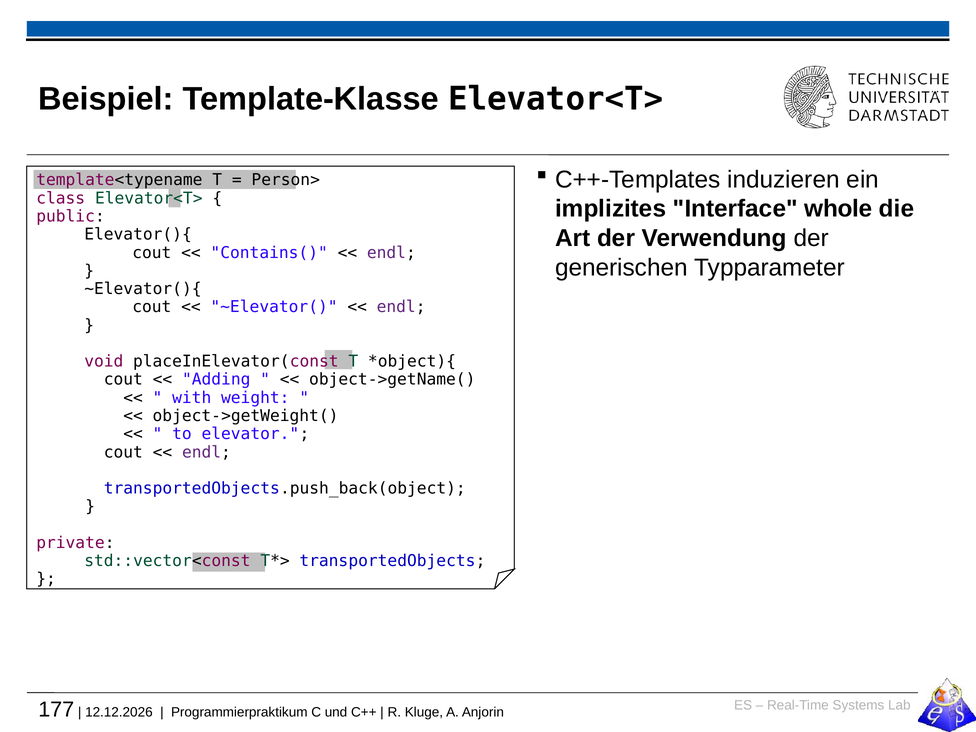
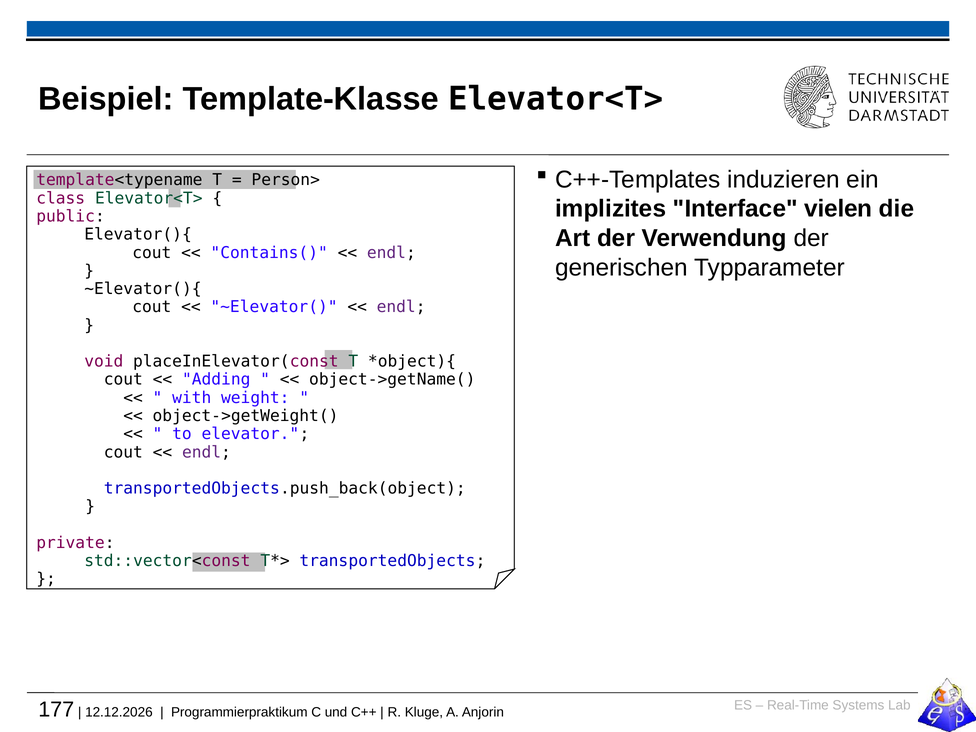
whole: whole -> vielen (838, 209)
